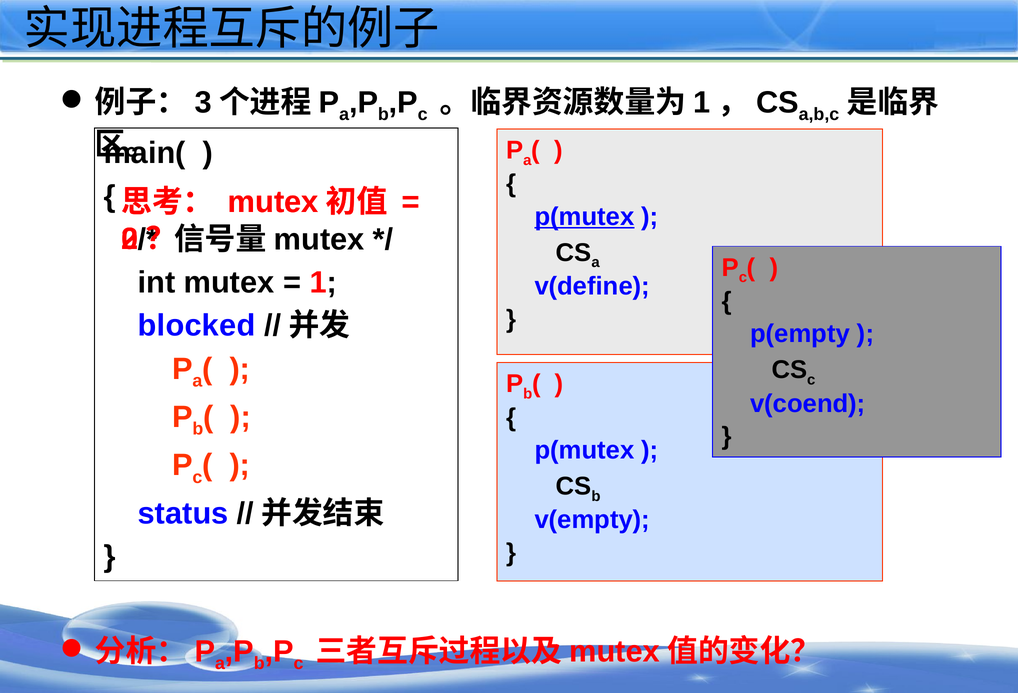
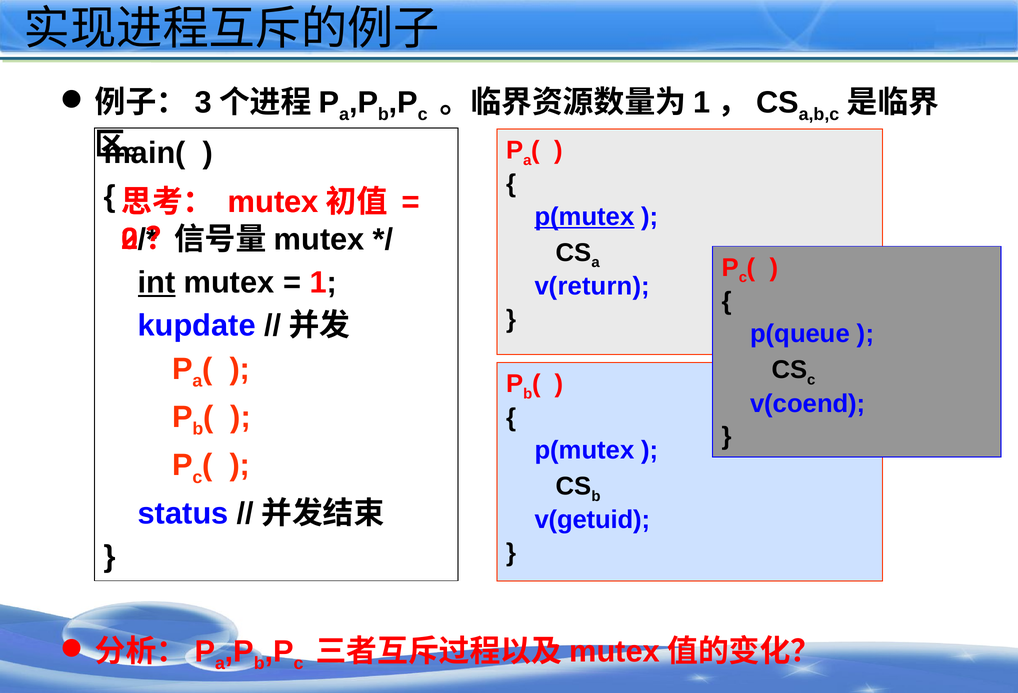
int underline: none -> present (157, 282)
v(define: v(define -> v(return (592, 286)
blocked: blocked -> kupdate (197, 326)
p(empty: p(empty -> p(queue (800, 334)
v(empty: v(empty -> v(getuid (592, 520)
